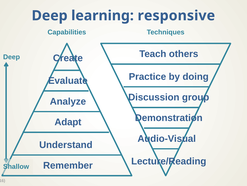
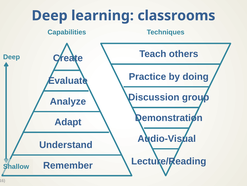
responsive: responsive -> classrooms (176, 16)
